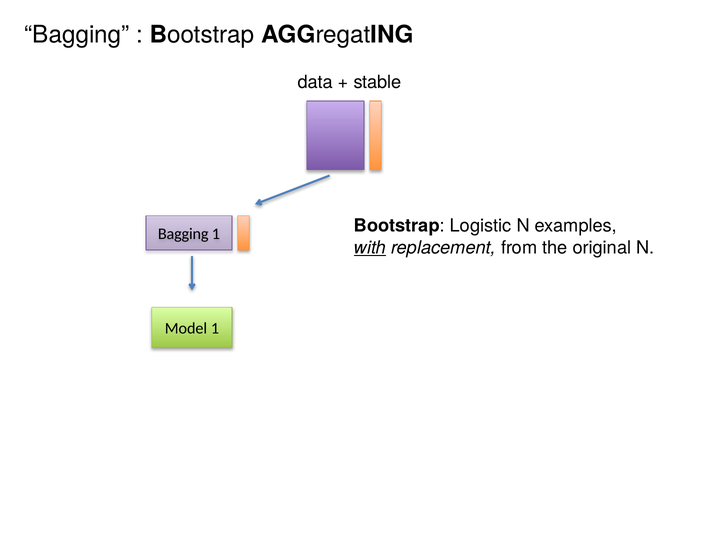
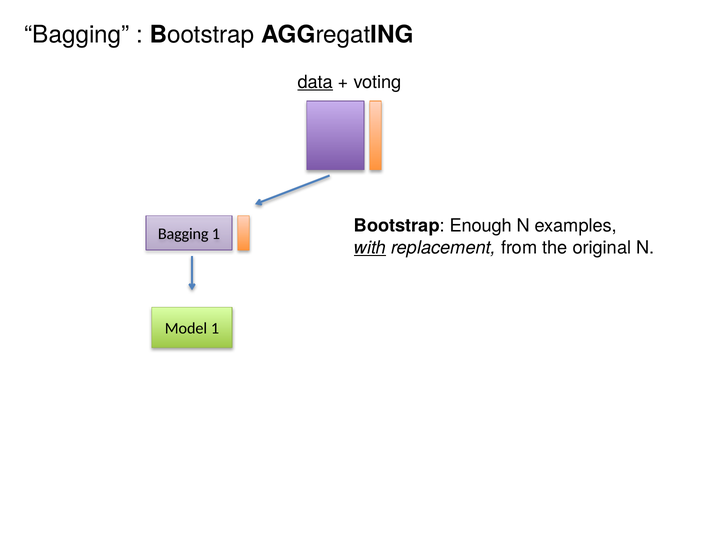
data underline: none -> present (315, 82)
stable: stable -> voting (377, 82)
Logistic: Logistic -> Enough (481, 226)
